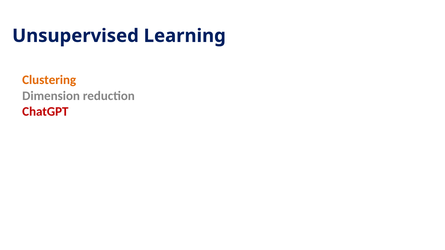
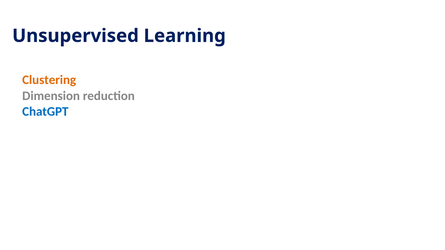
ChatGPT colour: red -> blue (45, 112)
